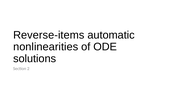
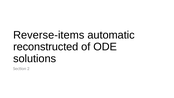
nonlinearities: nonlinearities -> reconstructed (46, 47)
